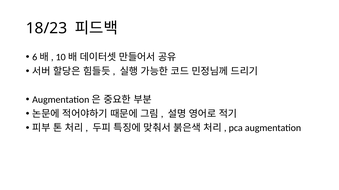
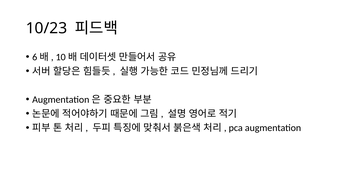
18/23: 18/23 -> 10/23 (47, 28)
